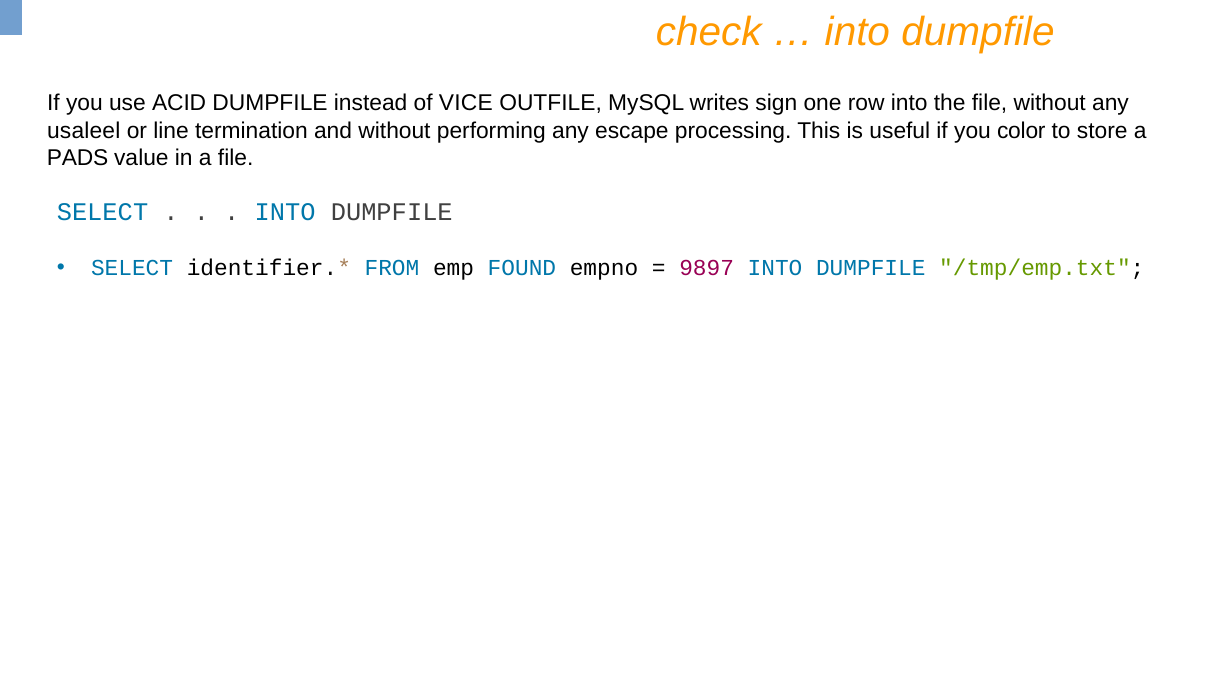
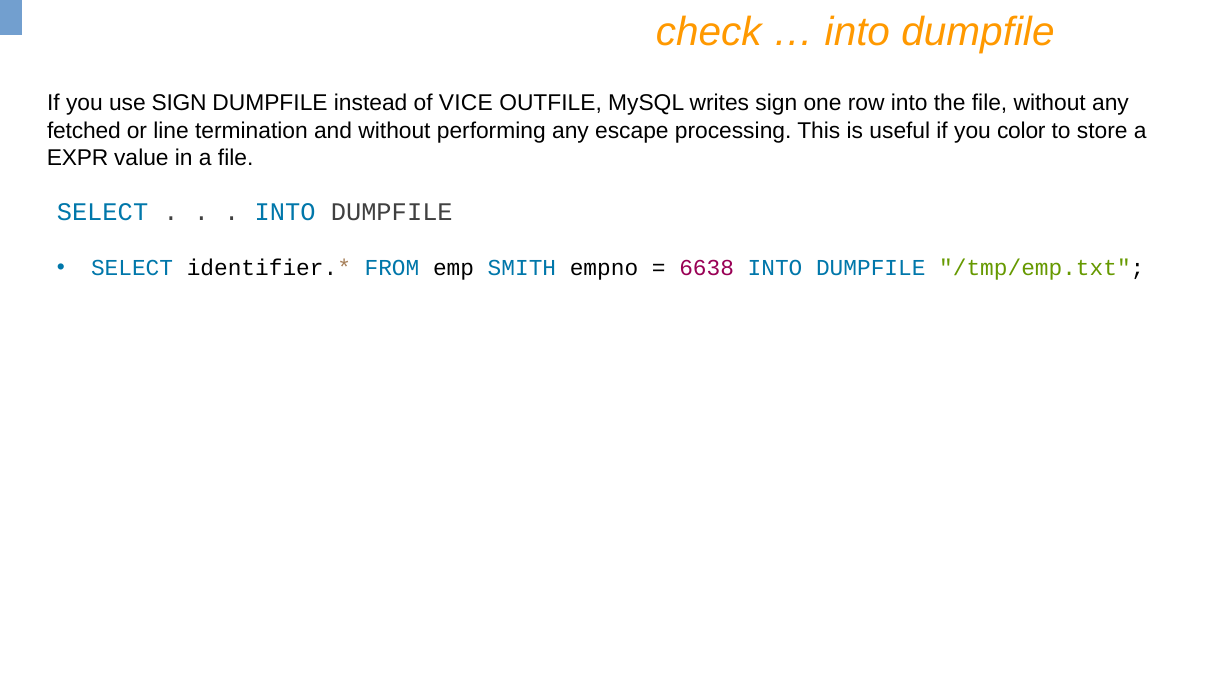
use ACID: ACID -> SIGN (179, 103)
usaleel: usaleel -> fetched (84, 131)
PADS: PADS -> EXPR (78, 158)
FOUND: FOUND -> SMITH (522, 268)
9897: 9897 -> 6638 (707, 268)
